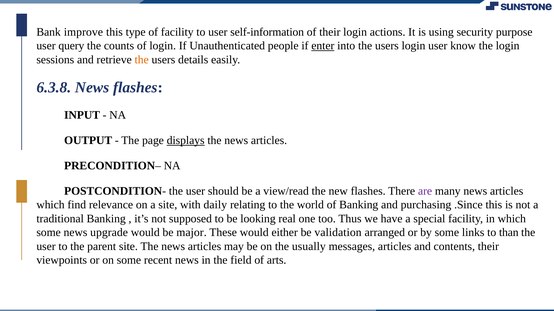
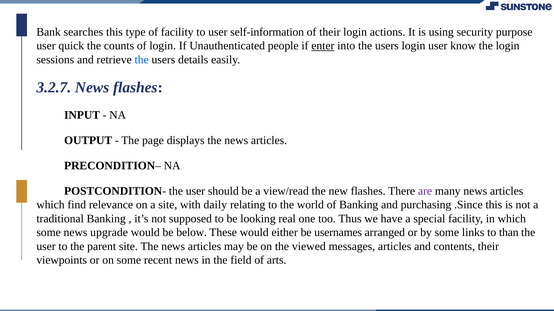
improve: improve -> searches (83, 32)
query: query -> quick (71, 46)
the colour: orange -> blue (142, 60)
6.3.8: 6.3.8 -> 3.2.7 (54, 88)
displays underline: present -> none (186, 141)
major: major -> below (192, 233)
validation: validation -> usernames (338, 233)
usually: usually -> viewed (309, 247)
